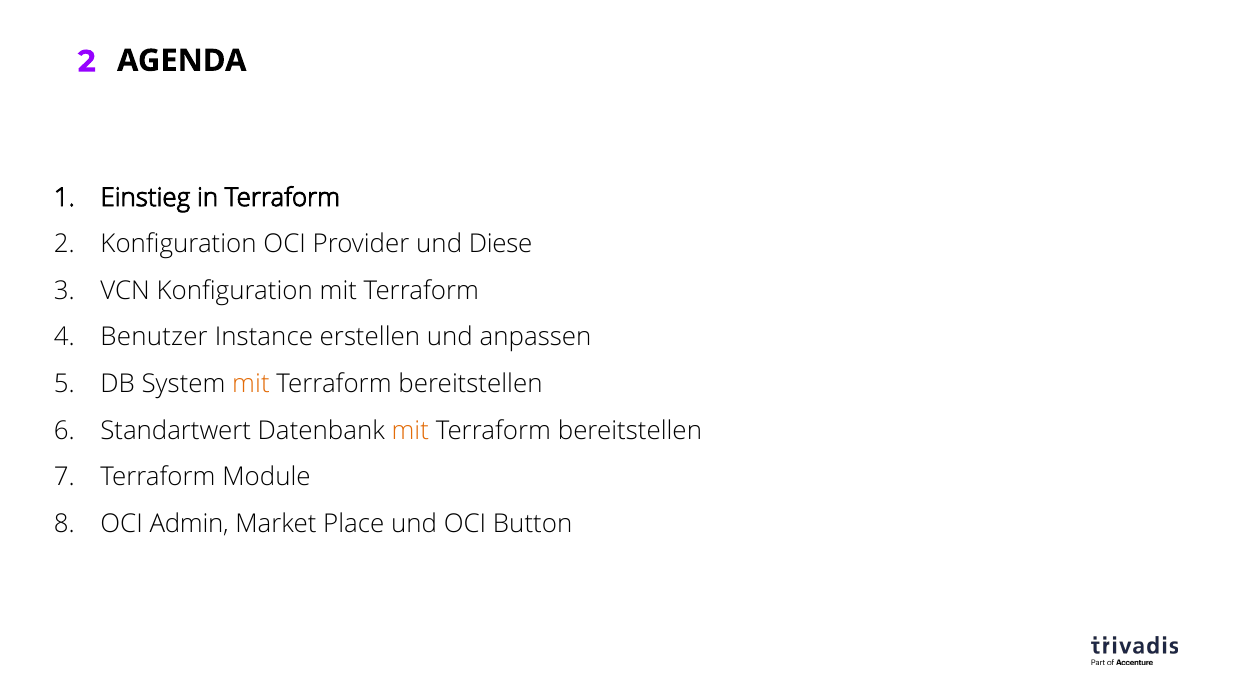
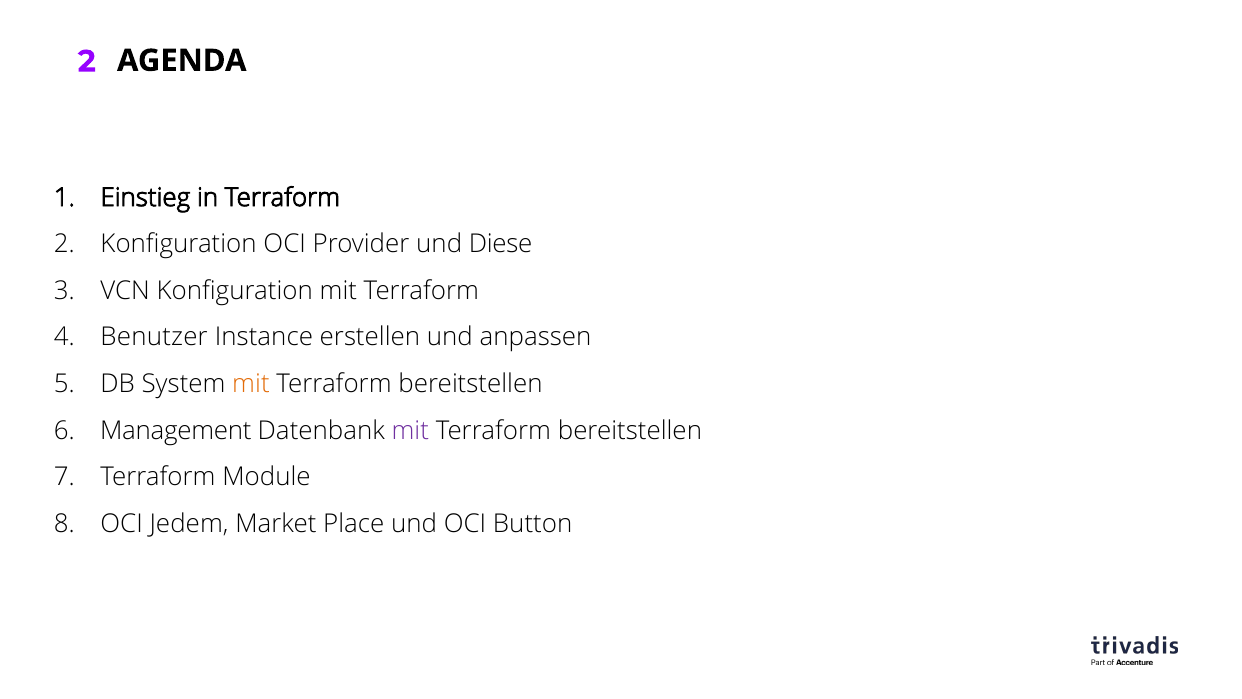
Standartwert: Standartwert -> Management (176, 430)
mit colour: orange -> purple (410, 430)
Admin: Admin -> Jedem (189, 524)
